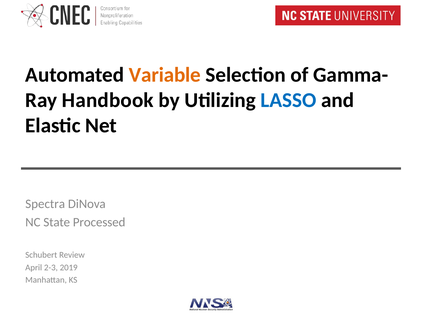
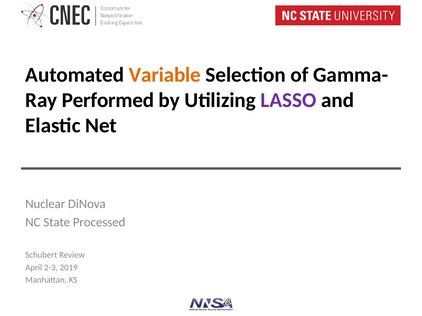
Handbook: Handbook -> Performed (108, 100)
LASSO colour: blue -> purple (289, 100)
Spectra: Spectra -> Nuclear (45, 204)
